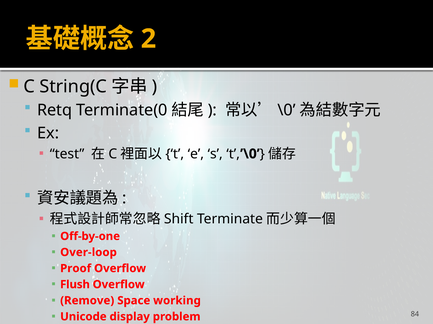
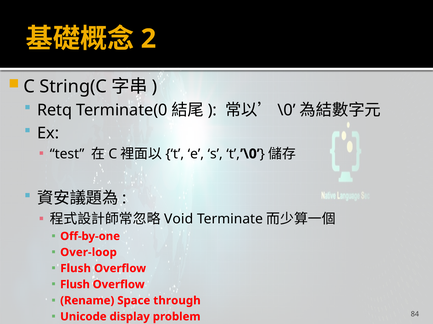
Shift: Shift -> Void (179, 219)
Proof: Proof -> Flush (76, 269)
Remove: Remove -> Rename (87, 301)
working: working -> through (177, 301)
